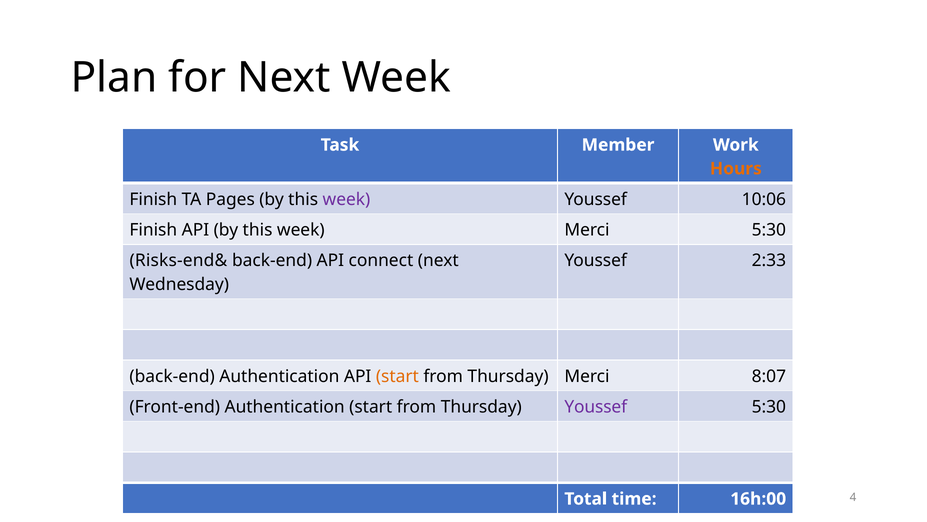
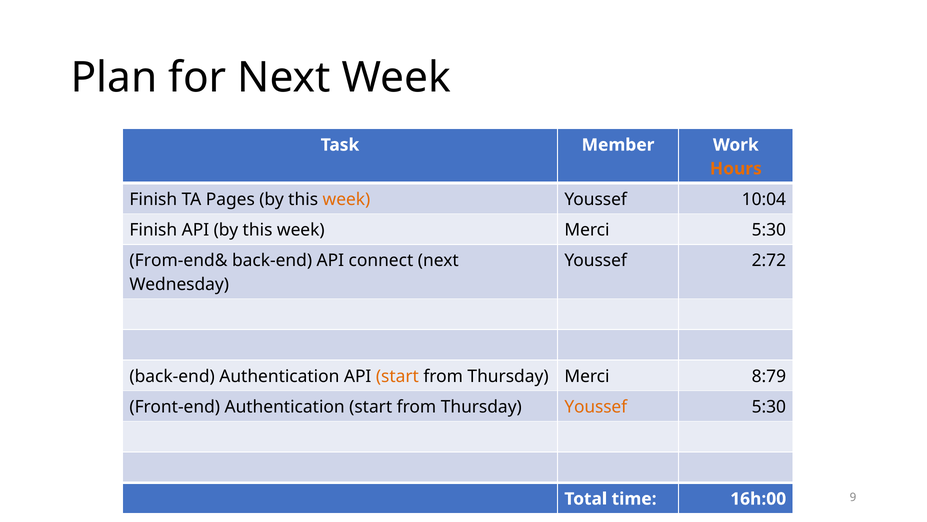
week colour: purple -> orange (346, 199)
10:06: 10:06 -> 10:04 (764, 199)
Risks-end&: Risks-end& -> From-end& (179, 260)
2:33: 2:33 -> 2:72 (769, 260)
8:07: 8:07 -> 8:79 (769, 376)
Youssef colour: purple -> orange (596, 407)
4: 4 -> 9 (853, 497)
